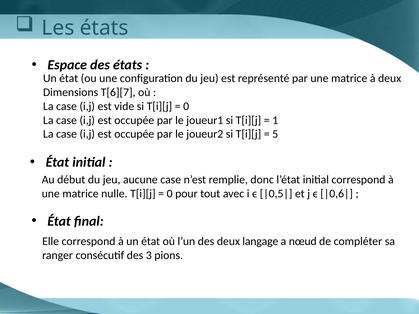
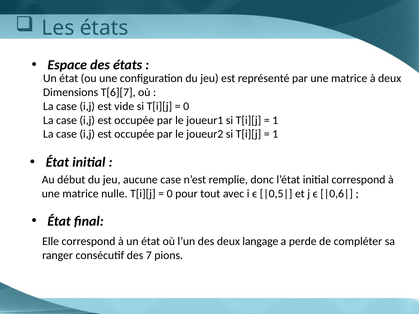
5: 5 -> 1 (275, 134)
nœud: nœud -> perde (303, 242)
3: 3 -> 7 (149, 255)
